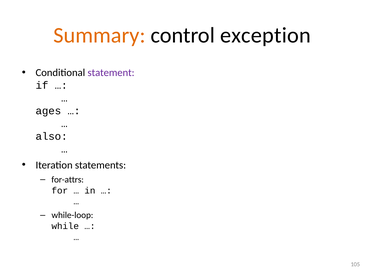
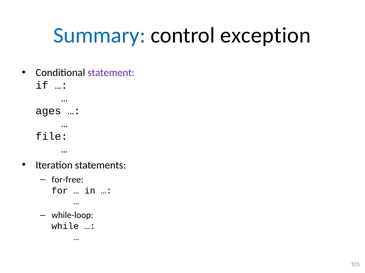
Summary colour: orange -> blue (99, 35)
also: also -> file (52, 137)
for-attrs: for-attrs -> for-free (68, 180)
